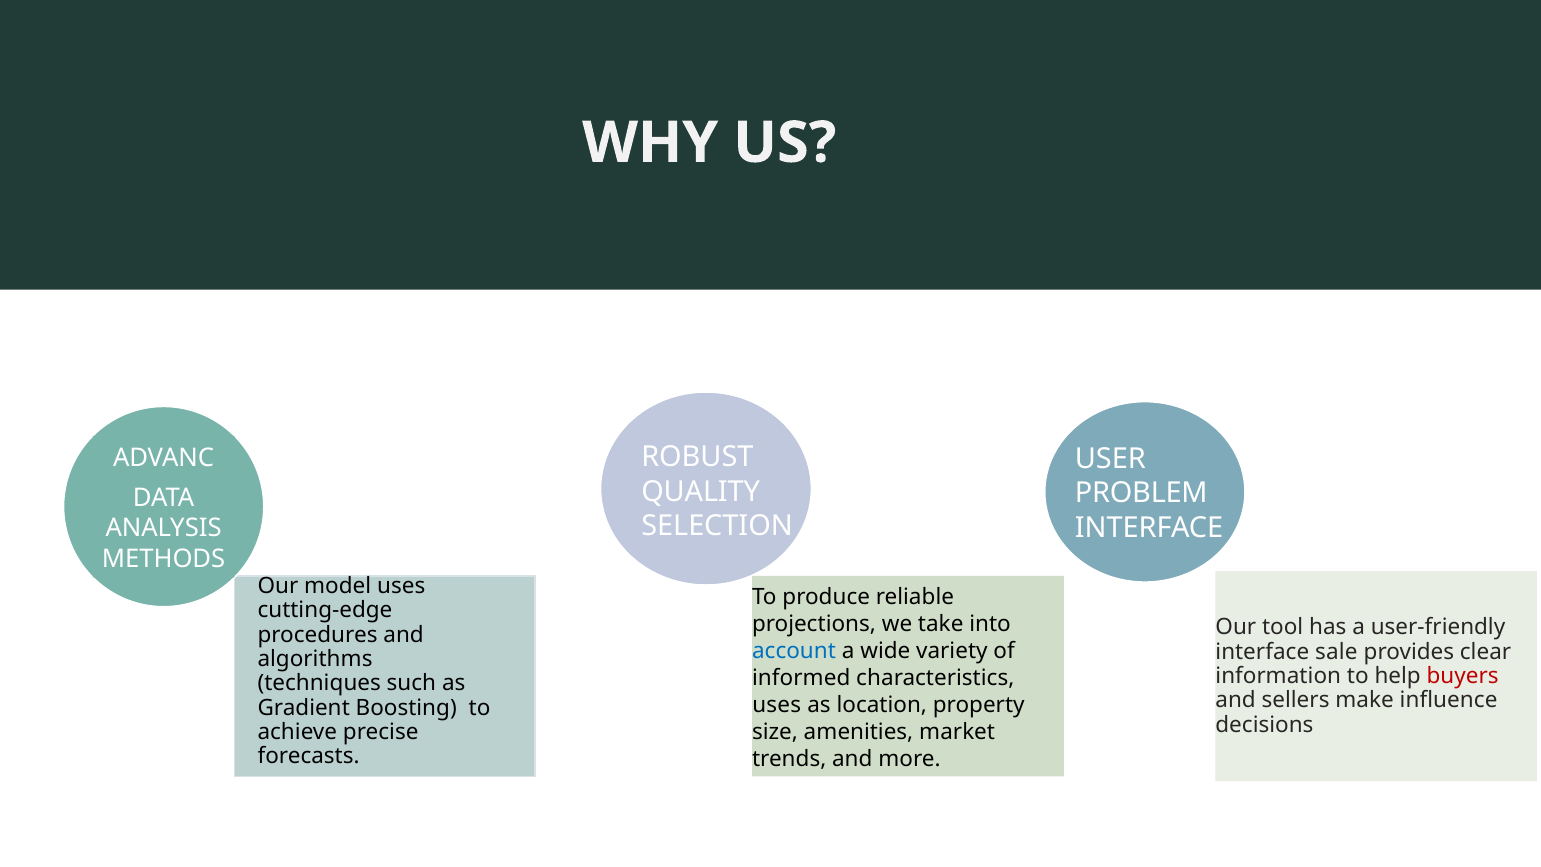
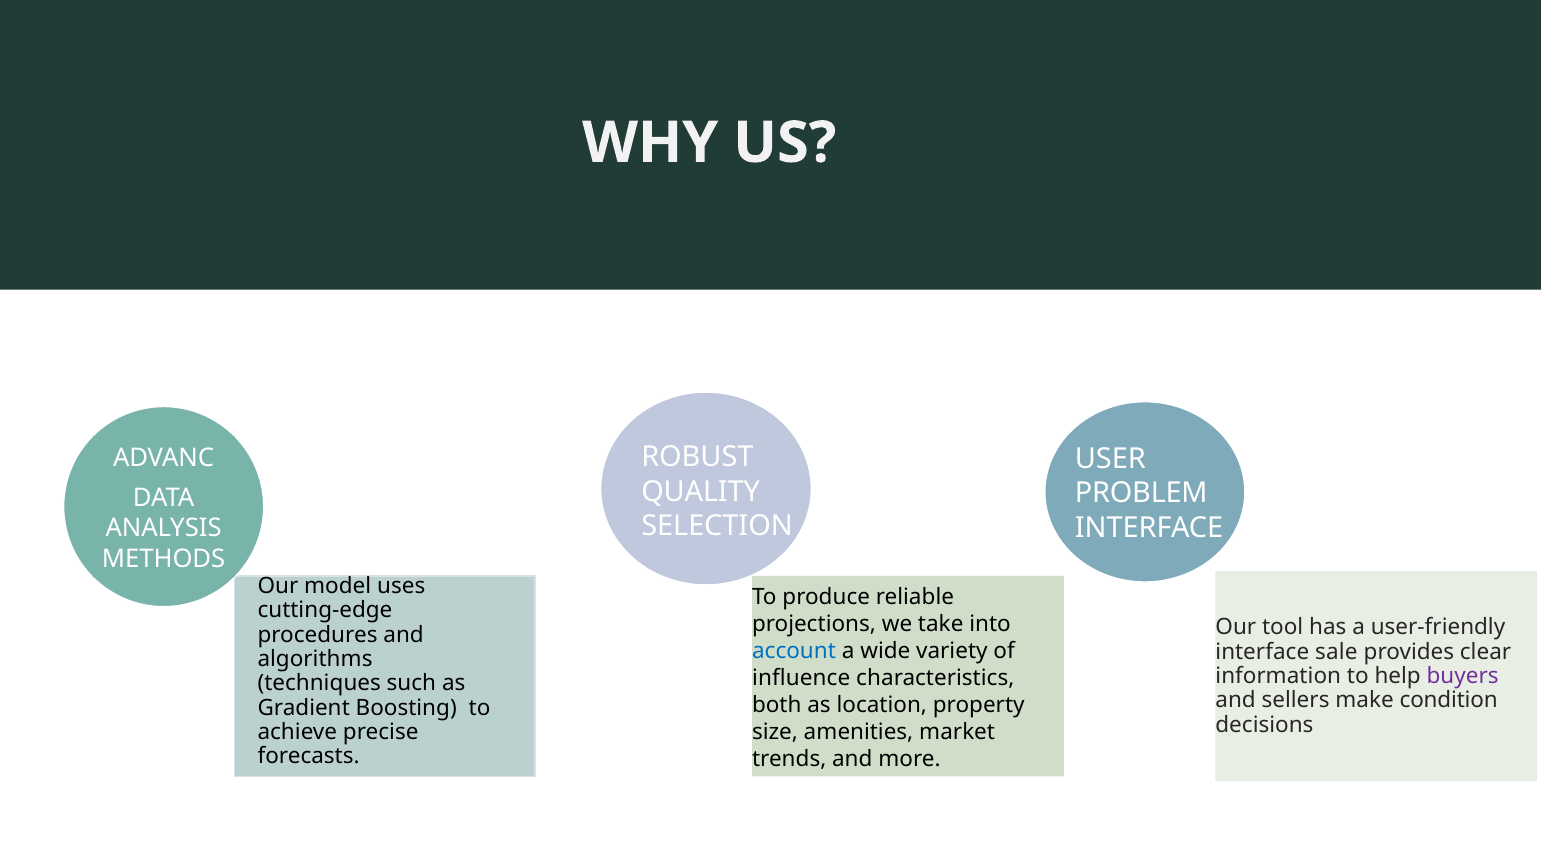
buyers colour: red -> purple (1463, 676)
informed: informed -> influence (801, 678)
influence: influence -> condition (1449, 700)
uses: uses -> both (777, 705)
